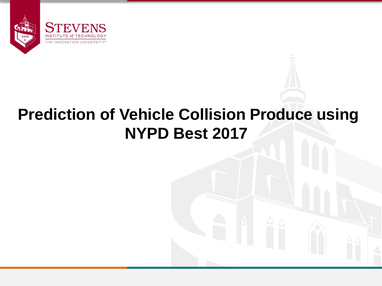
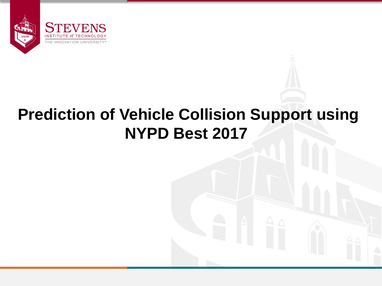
Produce: Produce -> Support (281, 115)
